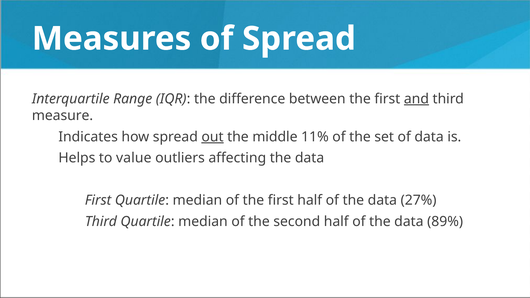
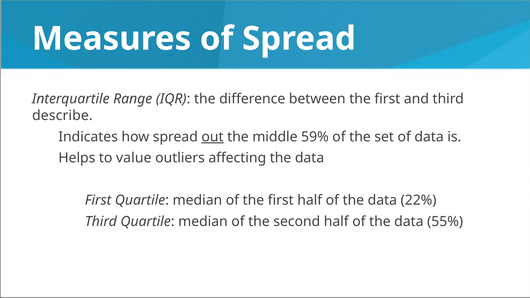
and underline: present -> none (416, 99)
measure: measure -> describe (62, 116)
11%: 11% -> 59% (315, 137)
27%: 27% -> 22% (419, 200)
89%: 89% -> 55% (445, 222)
